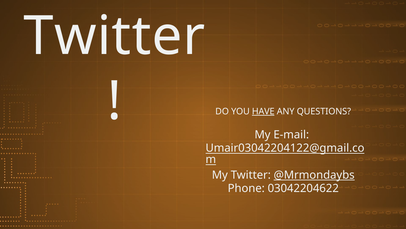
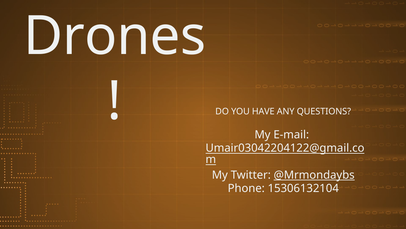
Twitter: Twitter -> Drones (115, 36)
HAVE underline: present -> none (263, 111)
03042204622: 03042204622 -> 15306132104 (303, 188)
